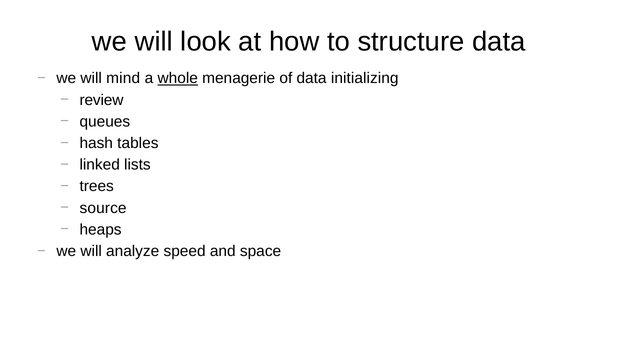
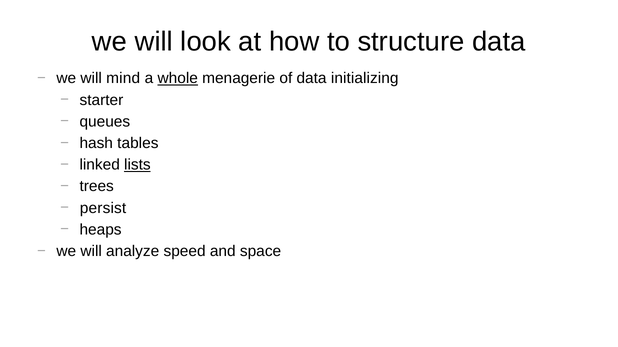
review: review -> starter (101, 100)
lists underline: none -> present (137, 165)
source: source -> persist (103, 208)
